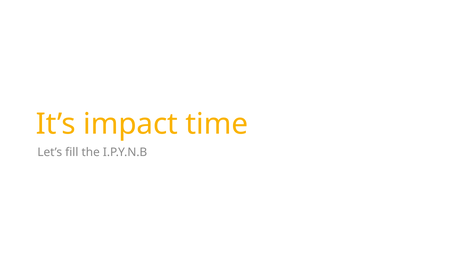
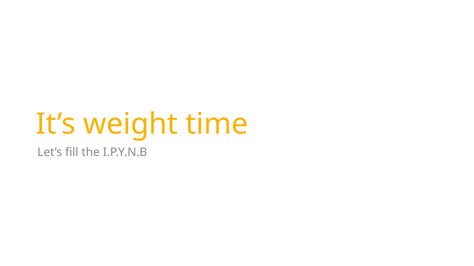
impact: impact -> weight (131, 124)
